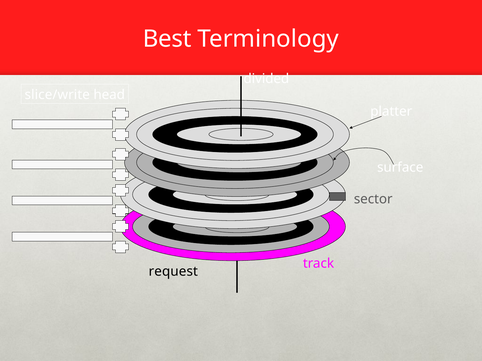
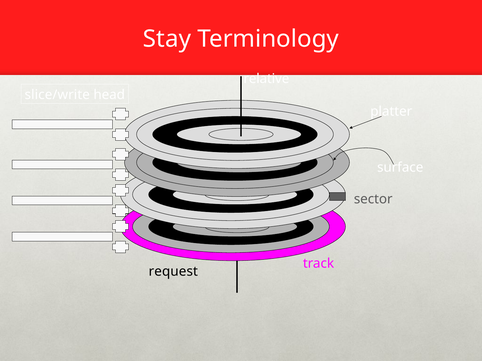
Best: Best -> Stay (167, 39)
divided: divided -> relative (266, 79)
